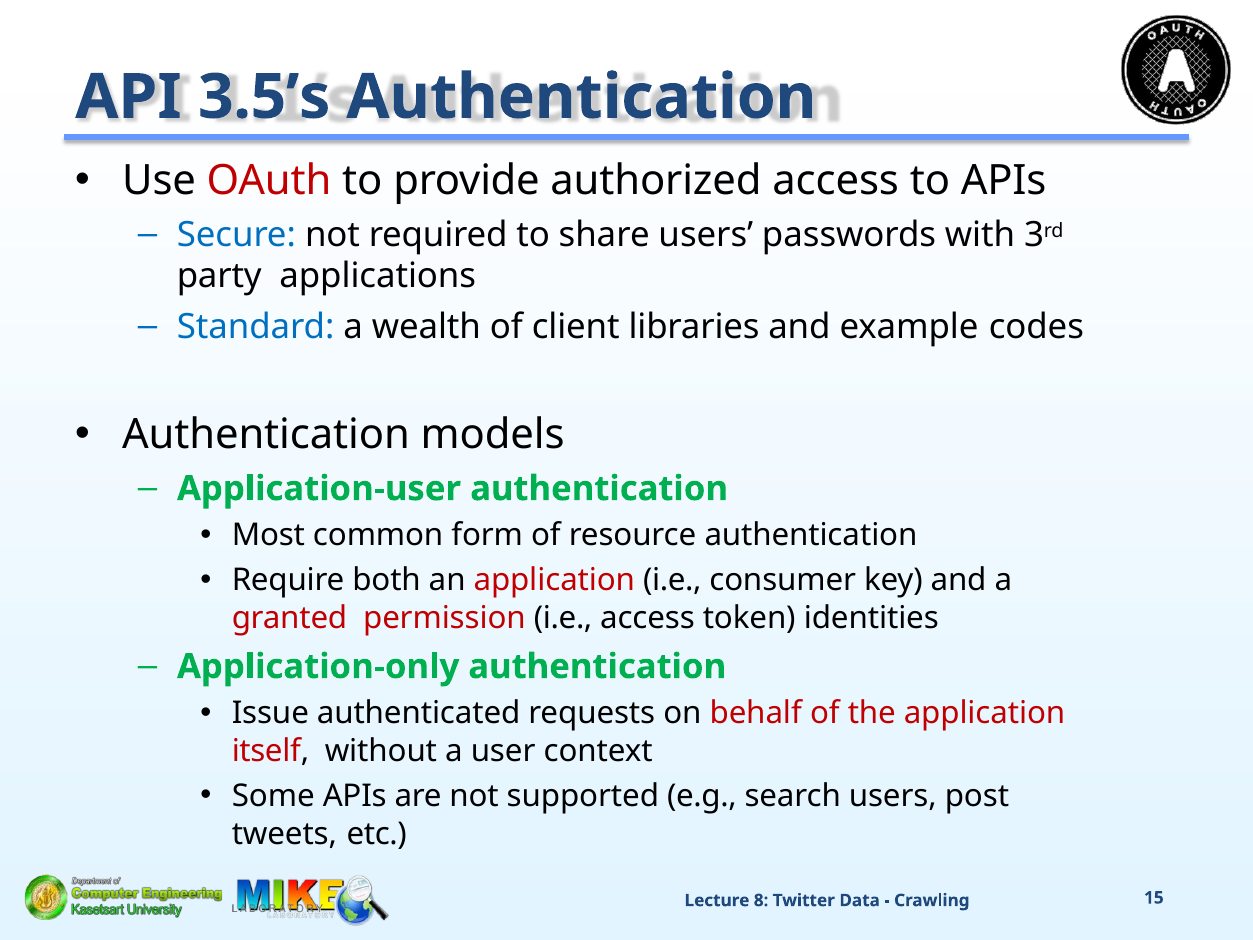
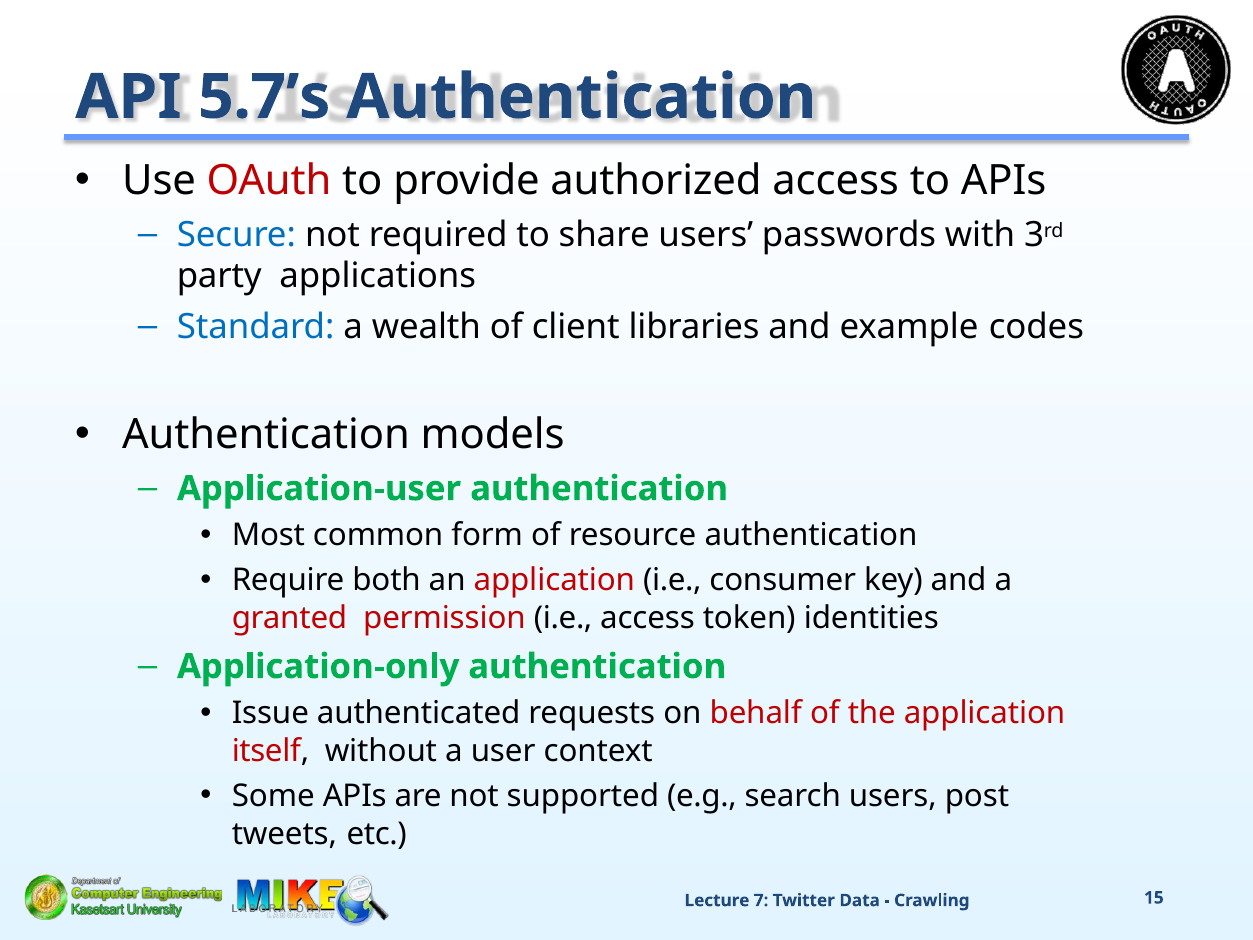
3.5’s: 3.5’s -> 5.7’s (264, 97)
8: 8 -> 7 (761, 900)
